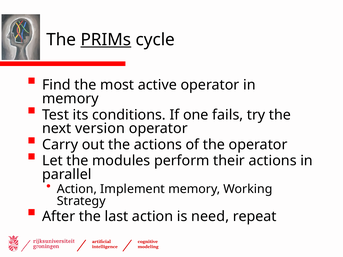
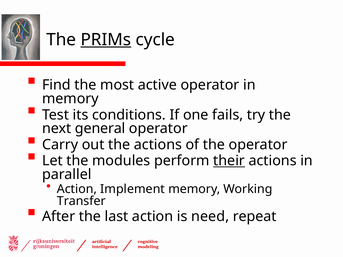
version: version -> general (100, 129)
their underline: none -> present (229, 161)
Strategy: Strategy -> Transfer (81, 201)
